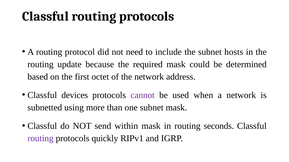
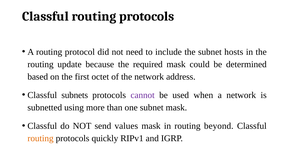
devices: devices -> subnets (75, 95)
within: within -> values (126, 126)
seconds: seconds -> beyond (219, 126)
routing colour: purple -> orange (40, 139)
